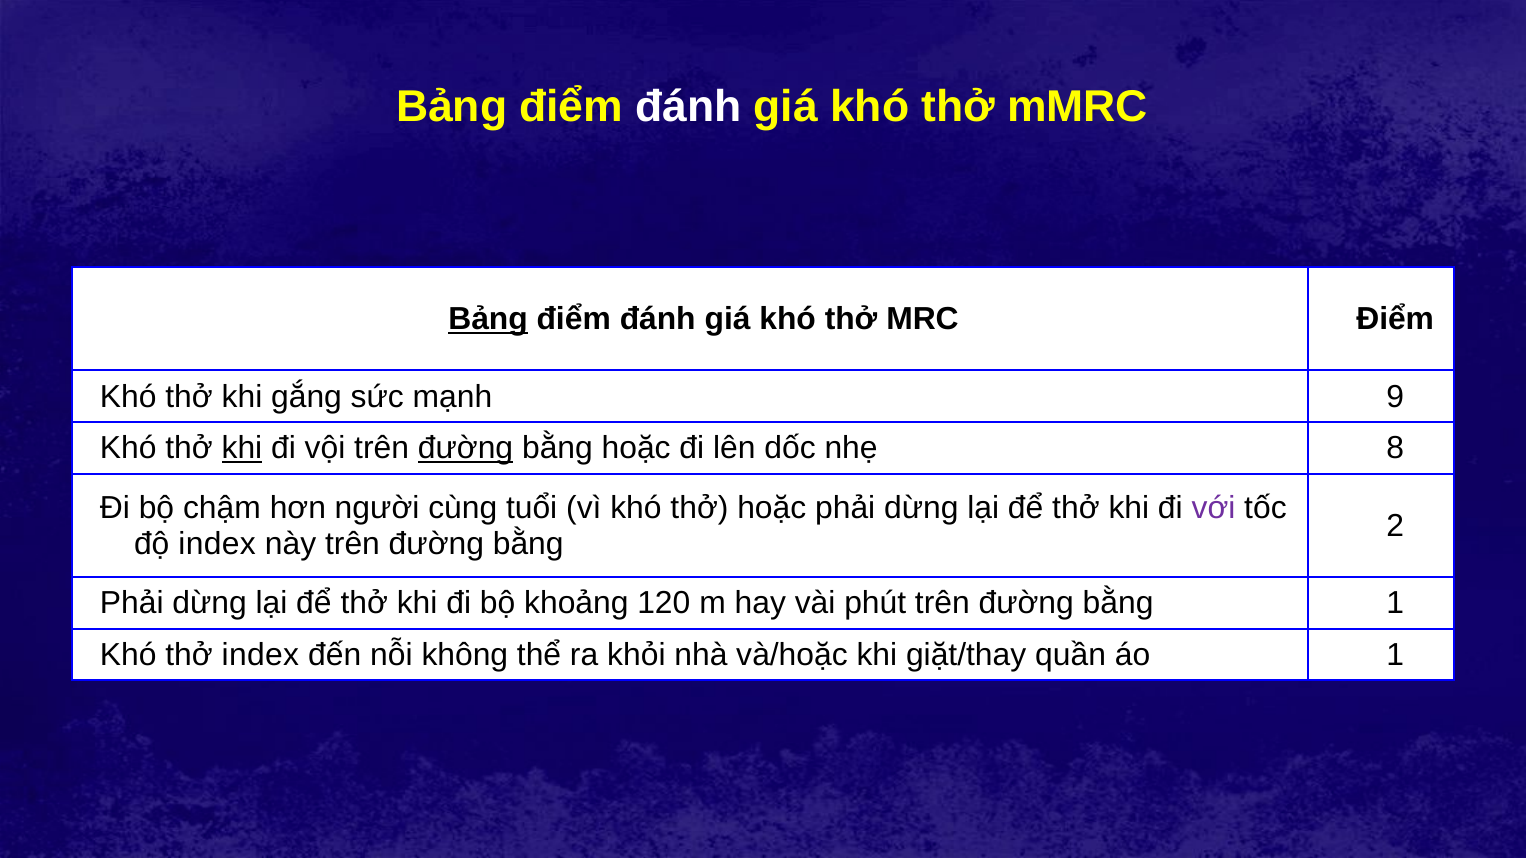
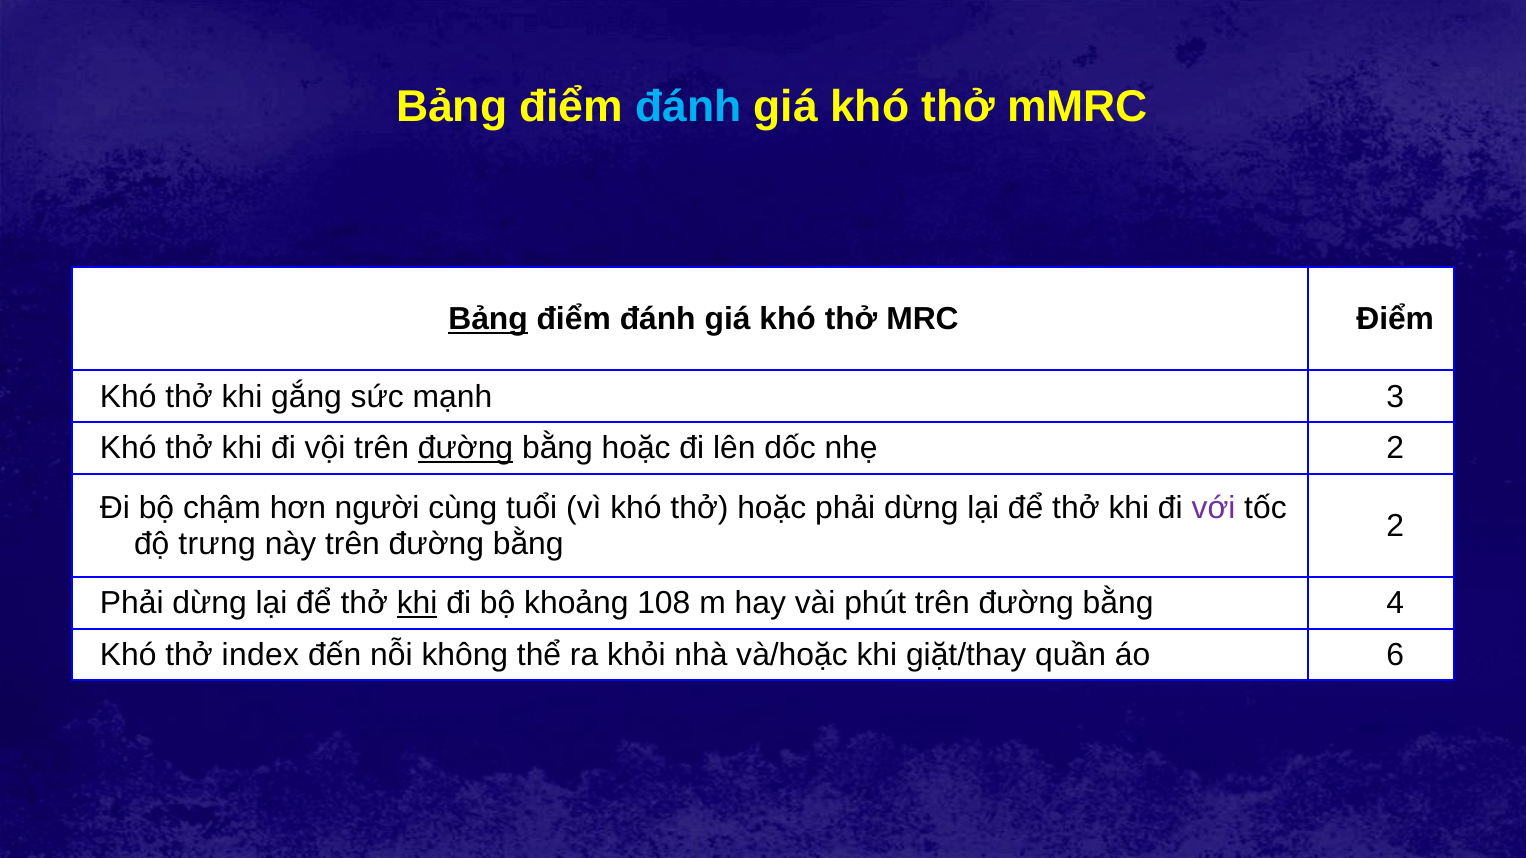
đánh colour: white -> light blue (689, 107)
9: 9 -> 3 (1395, 397)
khi underline: present -> none (242, 449)
nhẹ 8: 8 -> 2 (1395, 449)
độ index: index -> trưng (217, 544)
khi underline: none -> present (417, 604)
120: 120 -> 108 (664, 604)
bằng 1: 1 -> 4 (1395, 604)
áo 1: 1 -> 6 (1395, 655)
